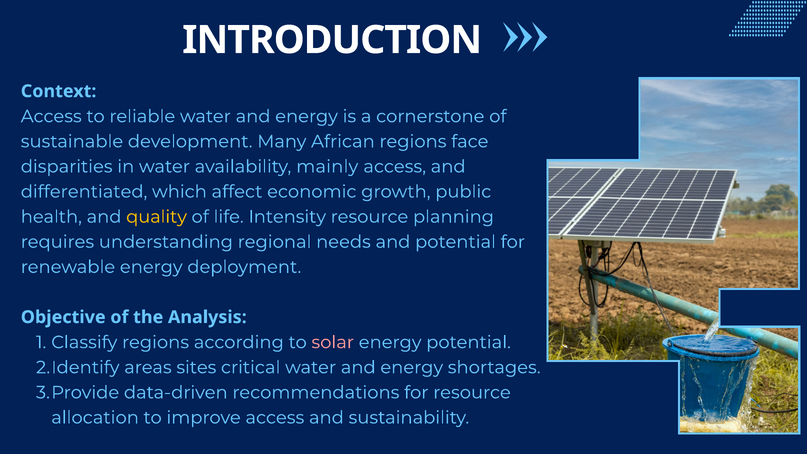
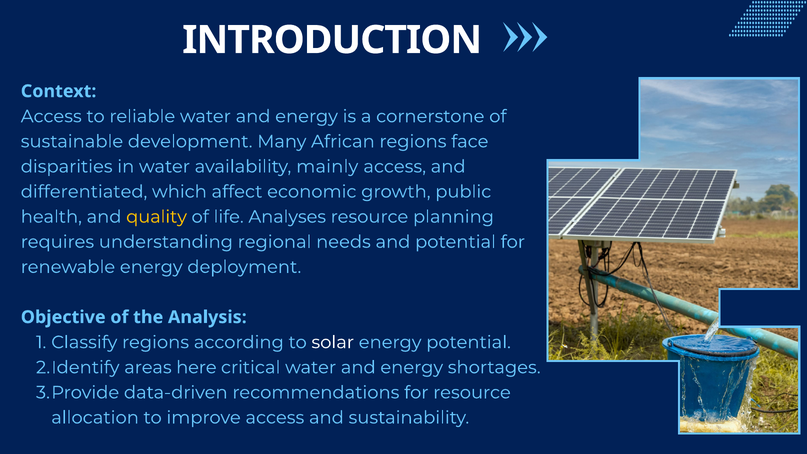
Intensity: Intensity -> Analyses (287, 217)
solar colour: pink -> white (333, 342)
sites: sites -> here (196, 367)
